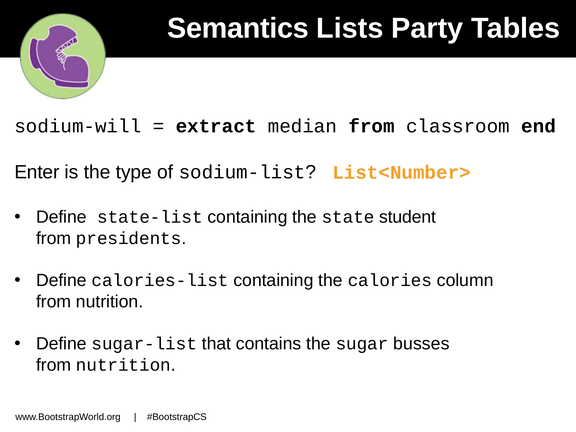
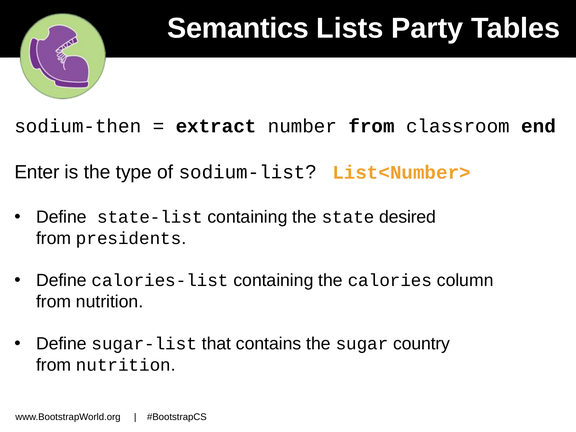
sodium-will: sodium-will -> sodium-then (78, 126)
median: median -> number (302, 126)
student: student -> desired (408, 217)
busses: busses -> country (422, 344)
